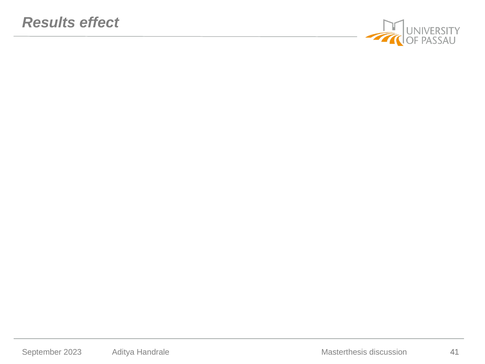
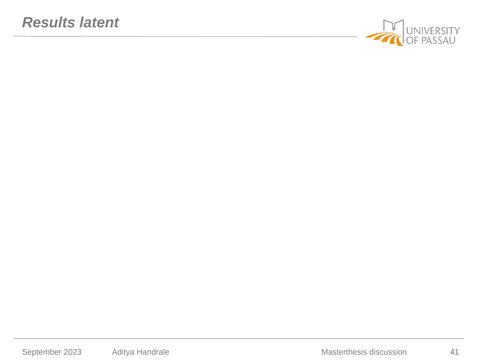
effect: effect -> latent (99, 23)
